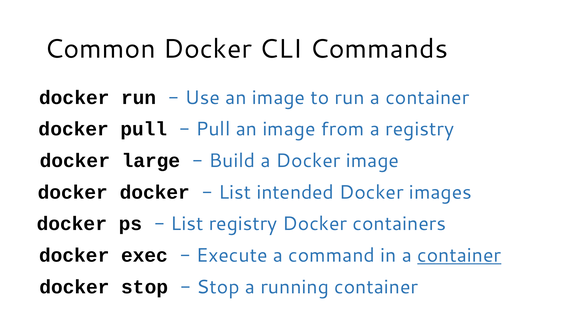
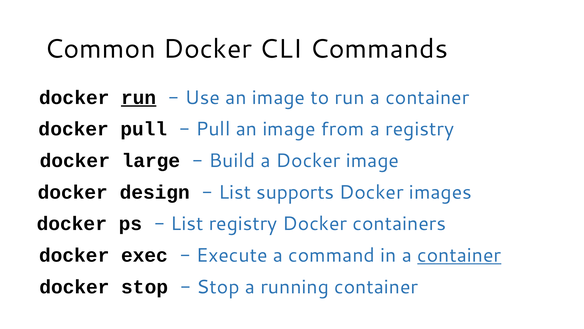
run underline: none -> present (139, 97)
docker docker: docker -> design (155, 192)
intended: intended -> supports (295, 192)
